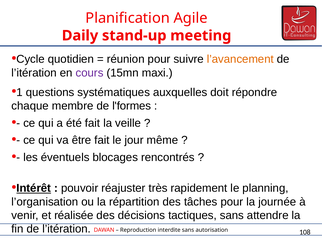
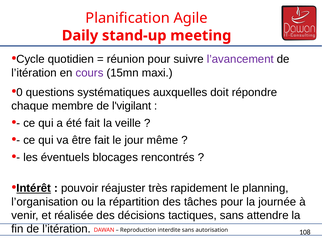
l’avancement colour: orange -> purple (240, 59)
1: 1 -> 0 (20, 92)
l'formes: l'formes -> l'vigilant (132, 106)
